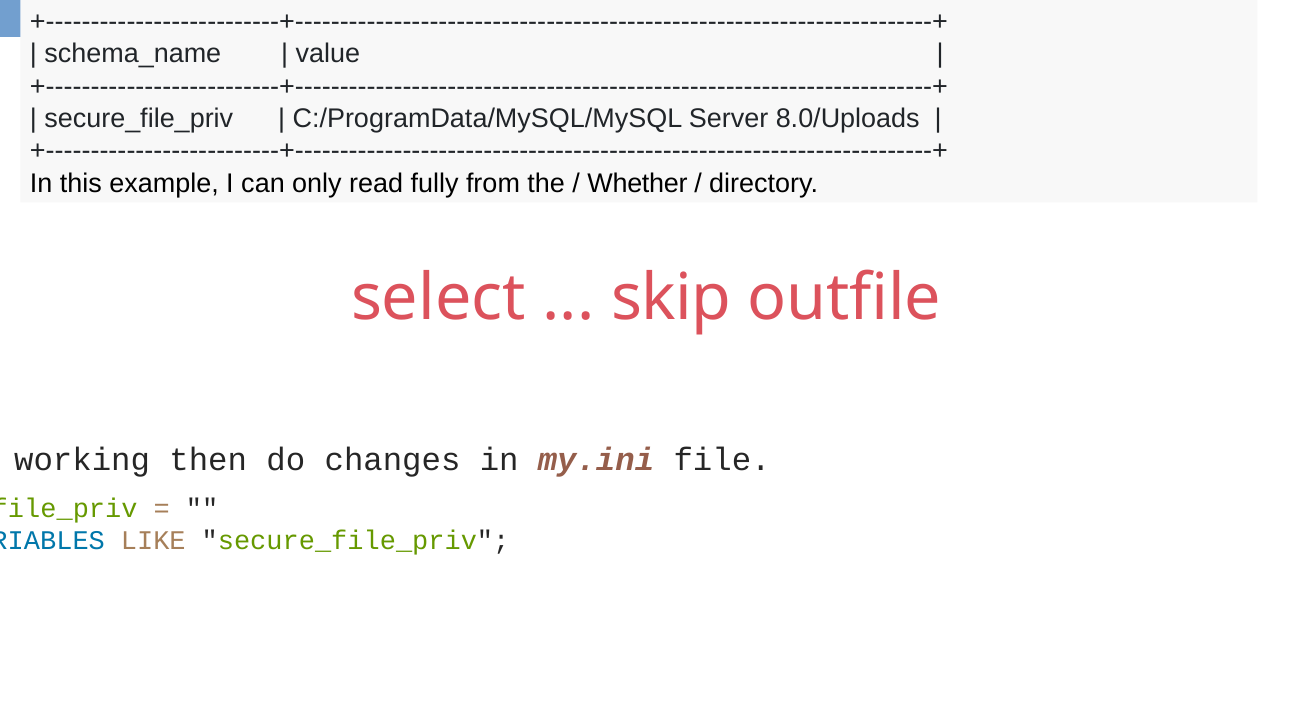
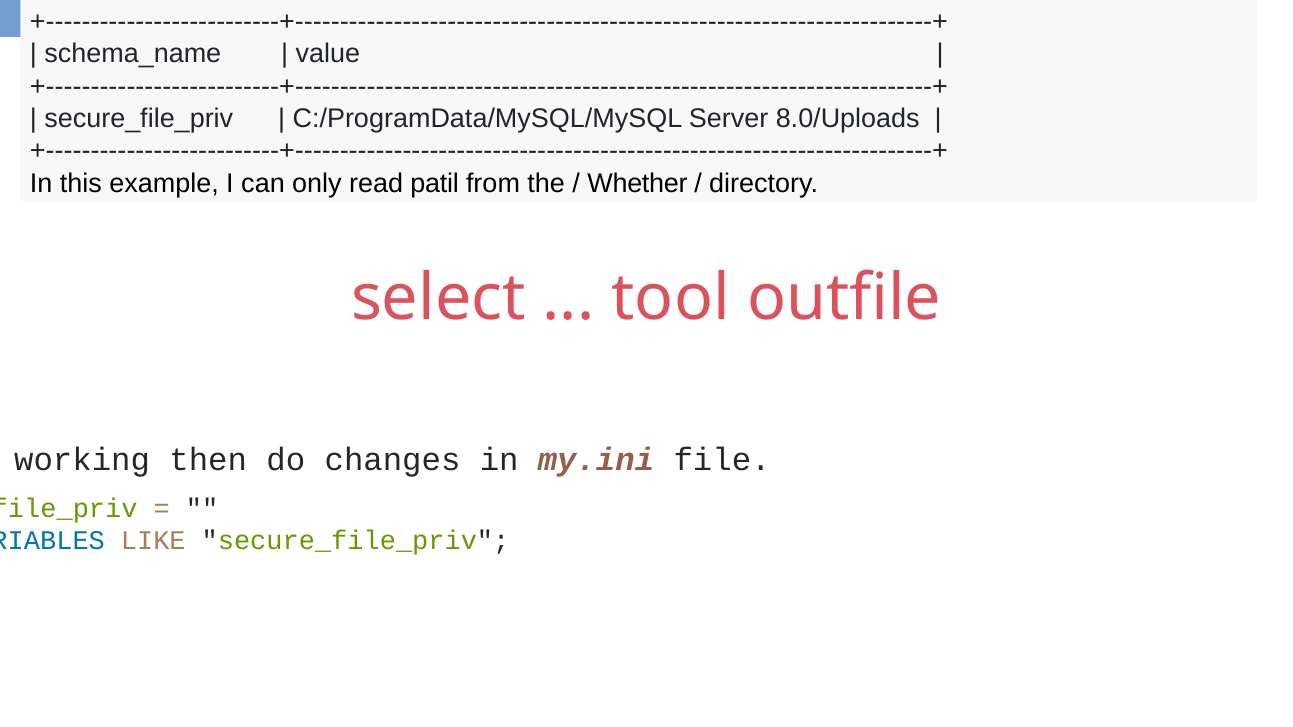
fully: fully -> patil (435, 183)
skip: skip -> tool (671, 299)
